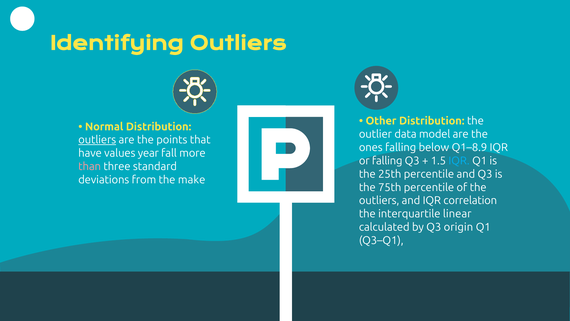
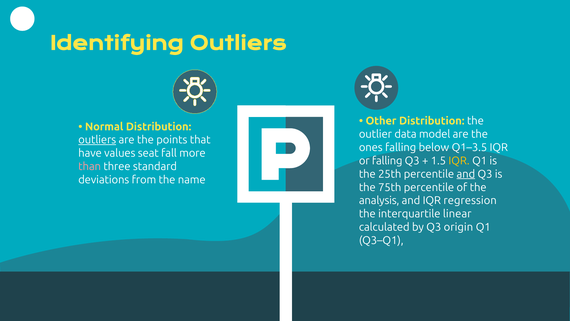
Q1–8.9: Q1–8.9 -> Q1–3.5 (469, 147)
year: year -> seat (148, 153)
IQR colour: light blue -> yellow (459, 161)
and underline: none -> present (466, 174)
make: make -> name (192, 180)
outliers: outliers -> analysis (379, 200)
correlation: correlation -> regression (470, 200)
